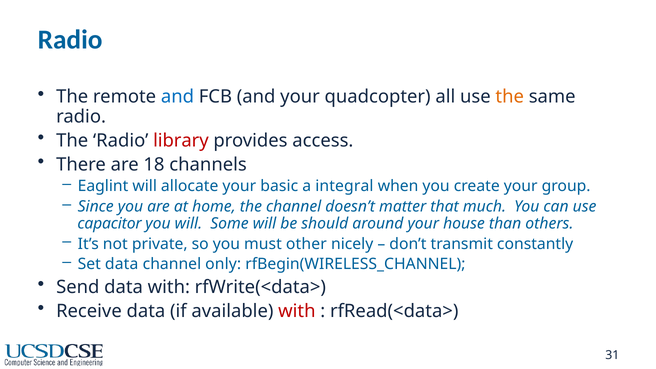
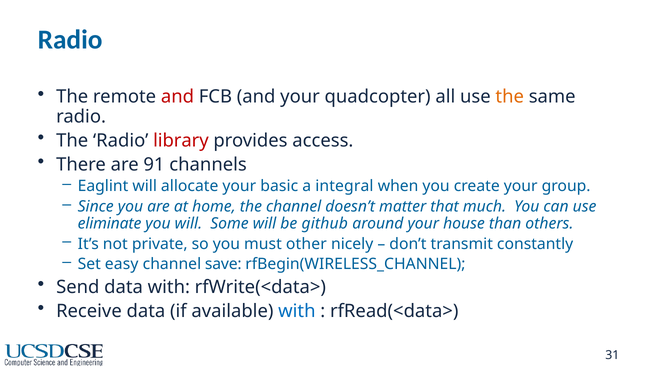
and colour: blue -> red (178, 97)
18: 18 -> 91 (154, 165)
capacitor: capacitor -> eliminate (110, 223)
should: should -> github (325, 223)
Set data: data -> easy (122, 264)
only: only -> save (223, 264)
with colour: red -> blue (297, 311)
